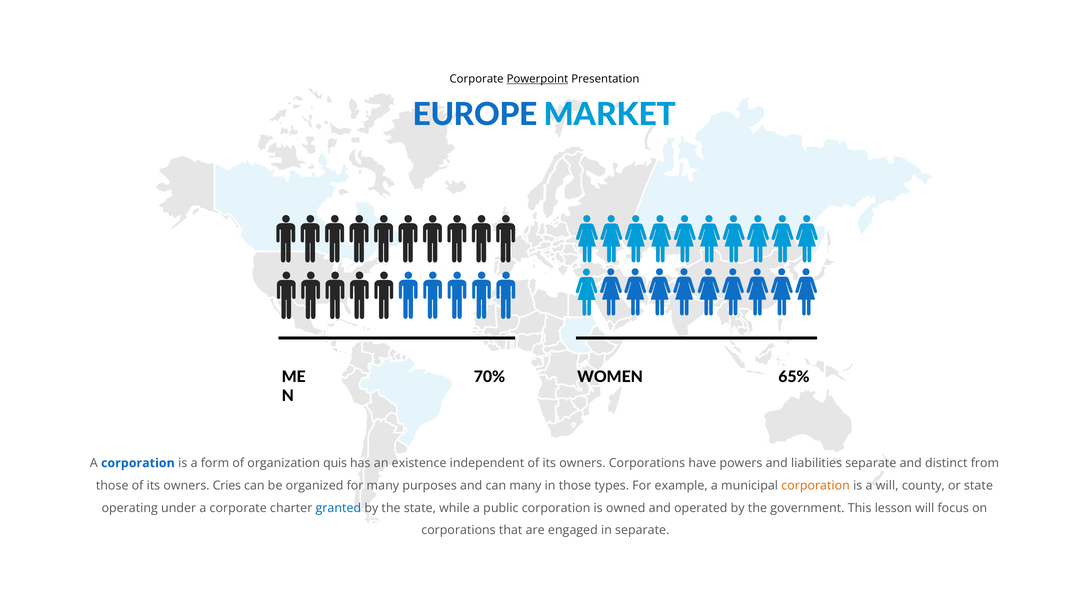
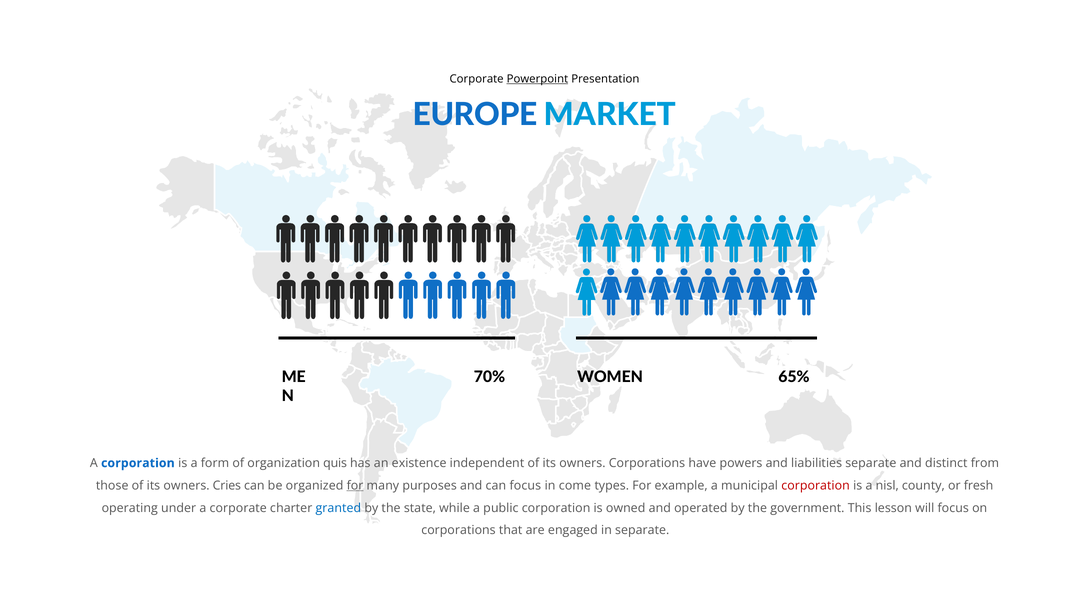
for underline: none -> present (355, 485)
can many: many -> focus (525, 485)
in those: those -> come (575, 485)
corporation colour: orange -> red (816, 485)
a will: will -> nisl (887, 485)
or state: state -> fresh (979, 485)
